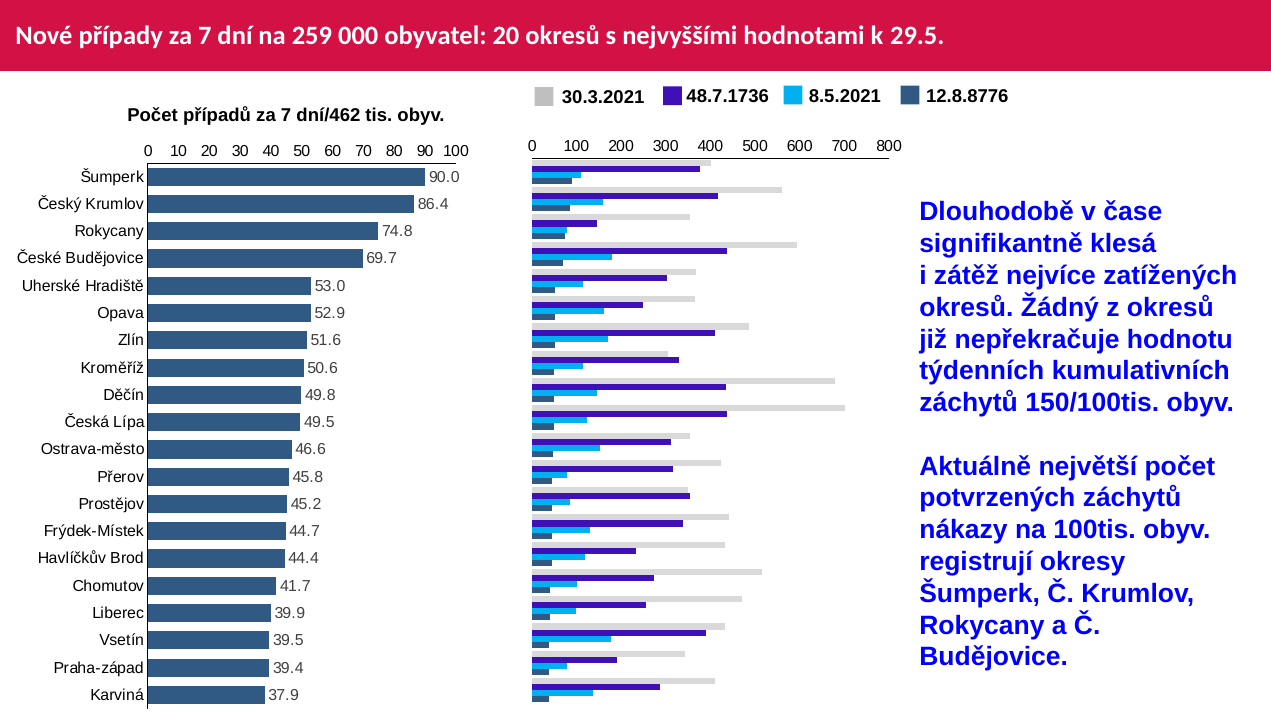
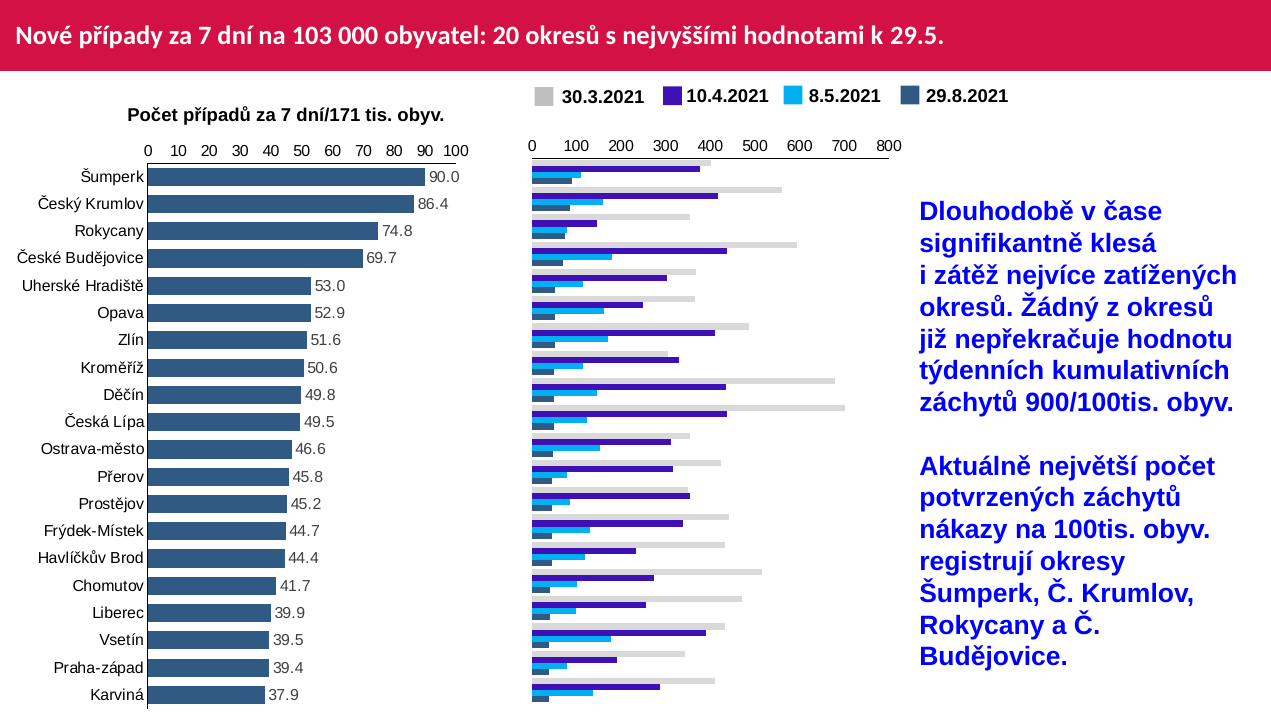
259: 259 -> 103 (312, 35)
48.7.1736: 48.7.1736 -> 10.4.2021 (728, 97)
12.8.8776: 12.8.8776 -> 29.8.2021 (967, 96)
dní/462: dní/462 -> dní/171 (328, 116)
150/100tis: 150/100tis -> 900/100tis (1092, 403)
